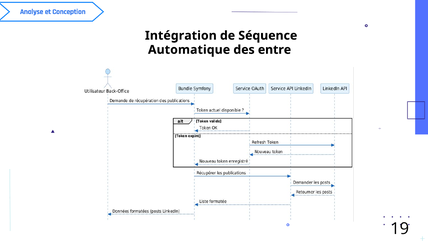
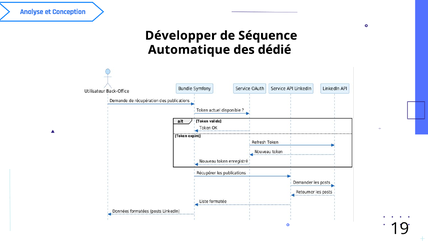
Intégration: Intégration -> Développer (181, 36)
entre: entre -> dédié (275, 50)
